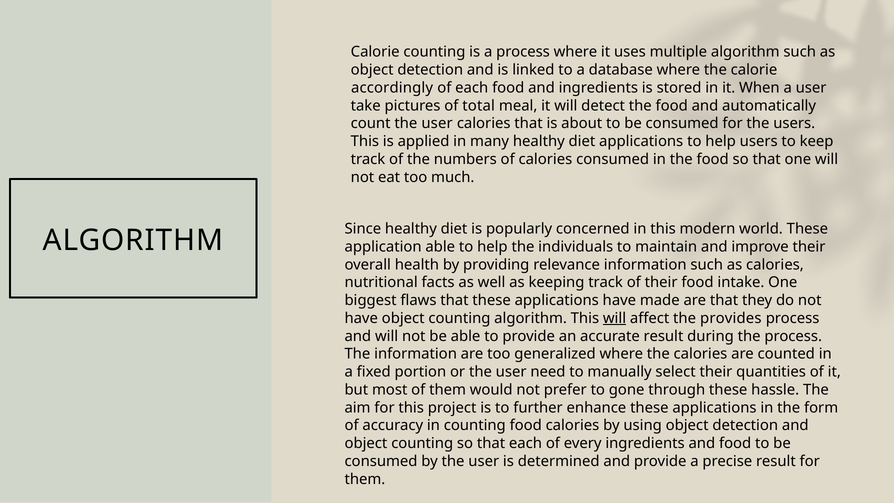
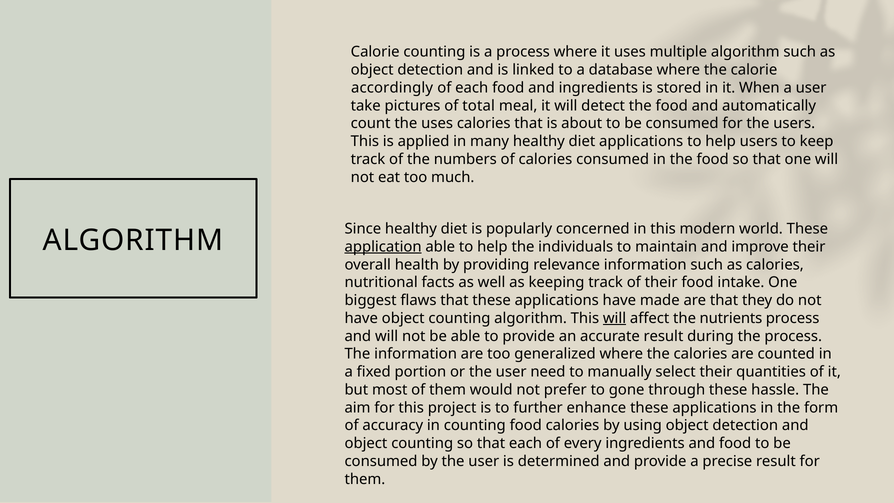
count the user: user -> uses (437, 123)
application underline: none -> present (383, 247)
provides: provides -> nutrients (731, 318)
